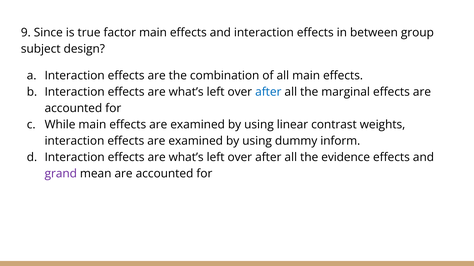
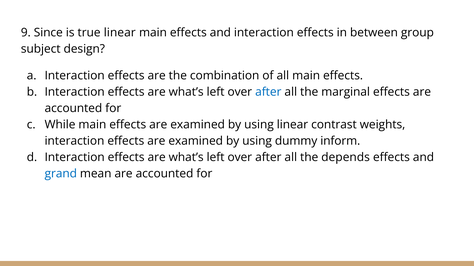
true factor: factor -> linear (120, 33)
evidence: evidence -> depends (346, 158)
grand colour: purple -> blue (61, 174)
